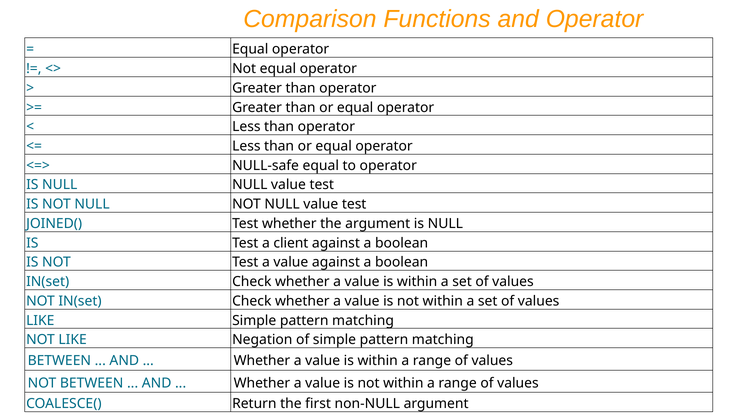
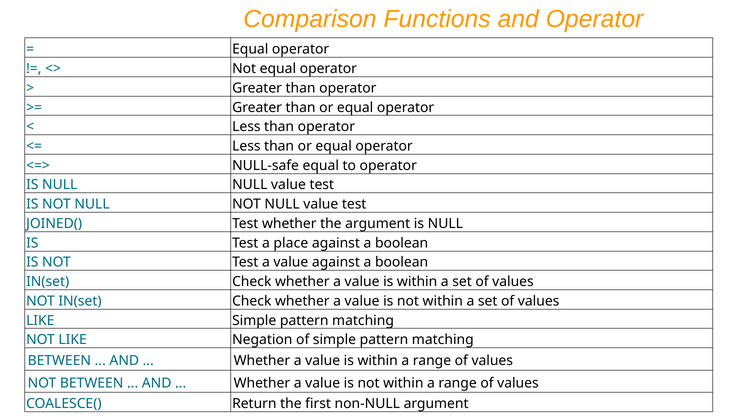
client: client -> place (291, 243)
